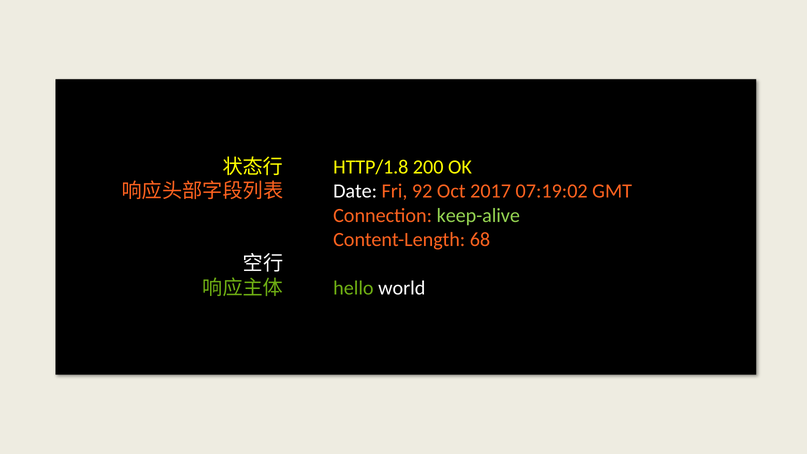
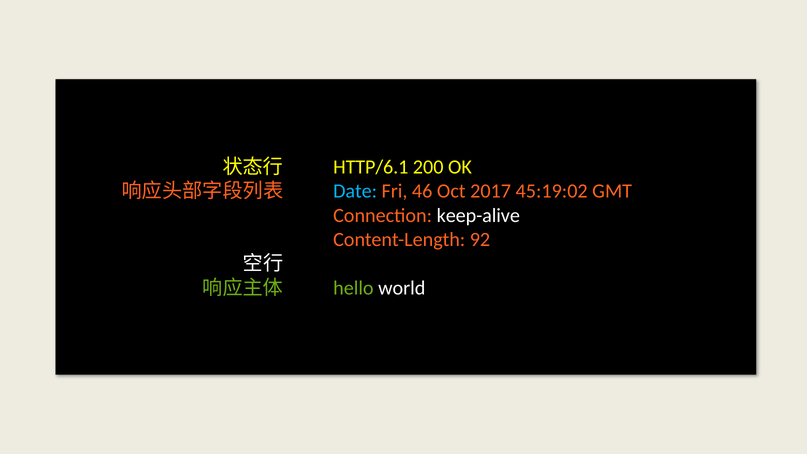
HTTP/1.8: HTTP/1.8 -> HTTP/6.1 (371, 167)
Date colour: white -> light blue (355, 191)
92: 92 -> 46 (422, 191)
07:19:02: 07:19:02 -> 45:19:02 (552, 191)
keep-alive colour: light green -> white (478, 215)
68: 68 -> 92 (480, 240)
